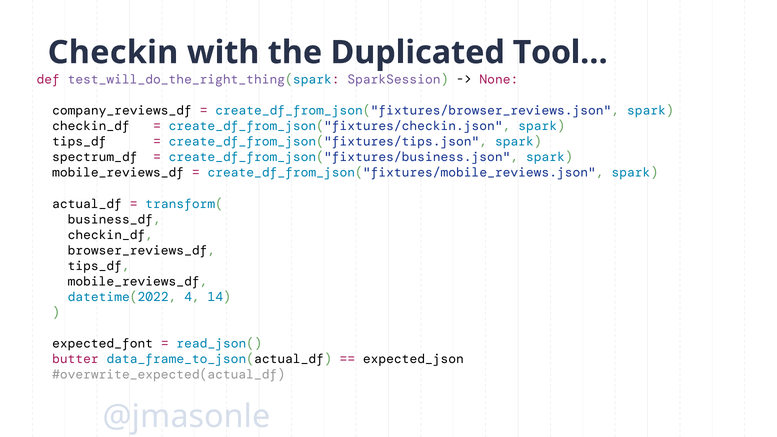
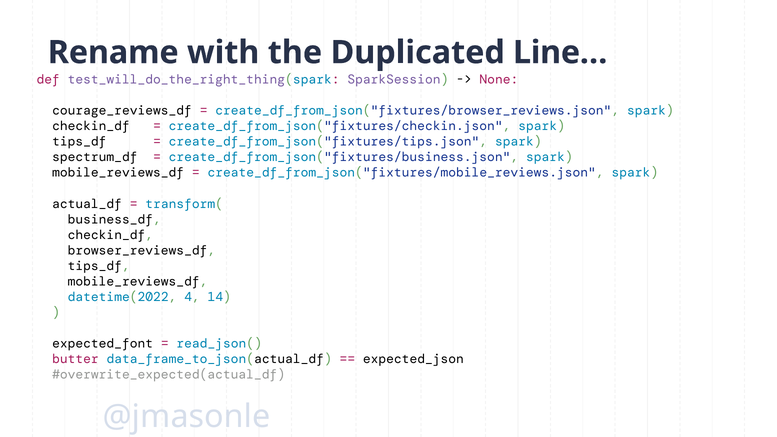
Checkin: Checkin -> Rename (113, 53)
Tool…: Tool… -> Line… (560, 53)
company_reviews_df: company_reviews_df -> courage_reviews_df (122, 111)
